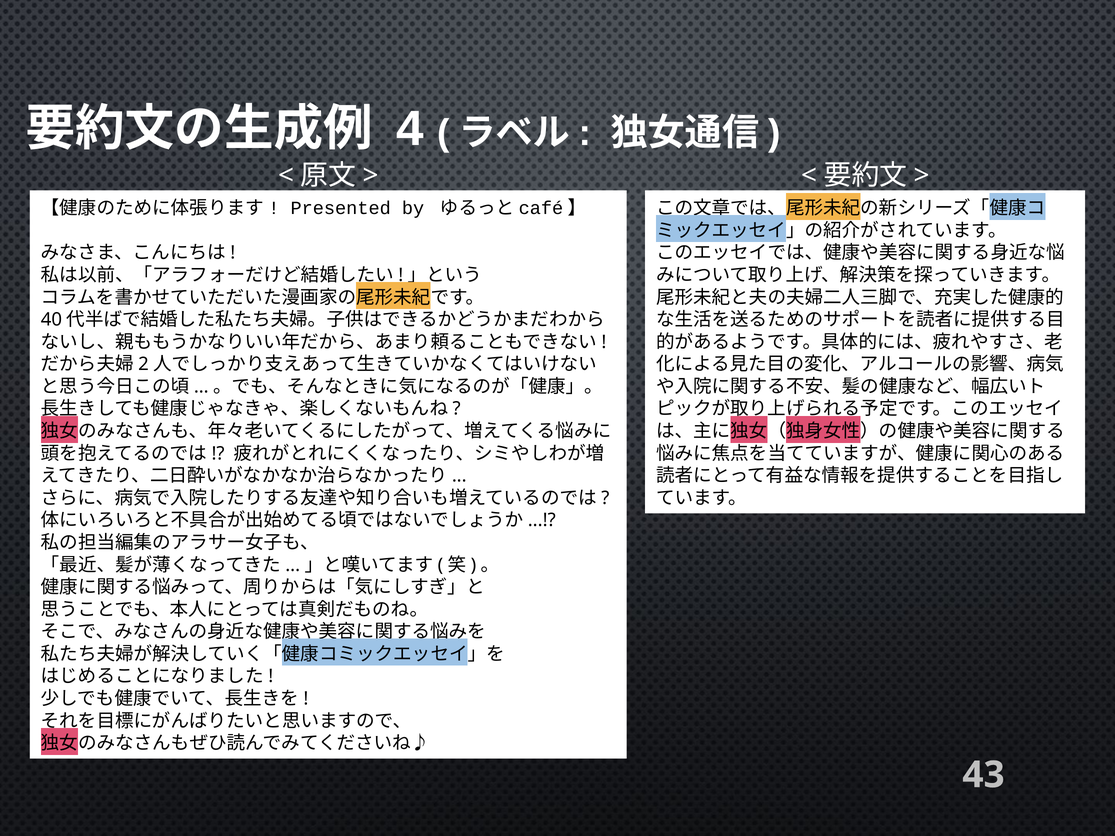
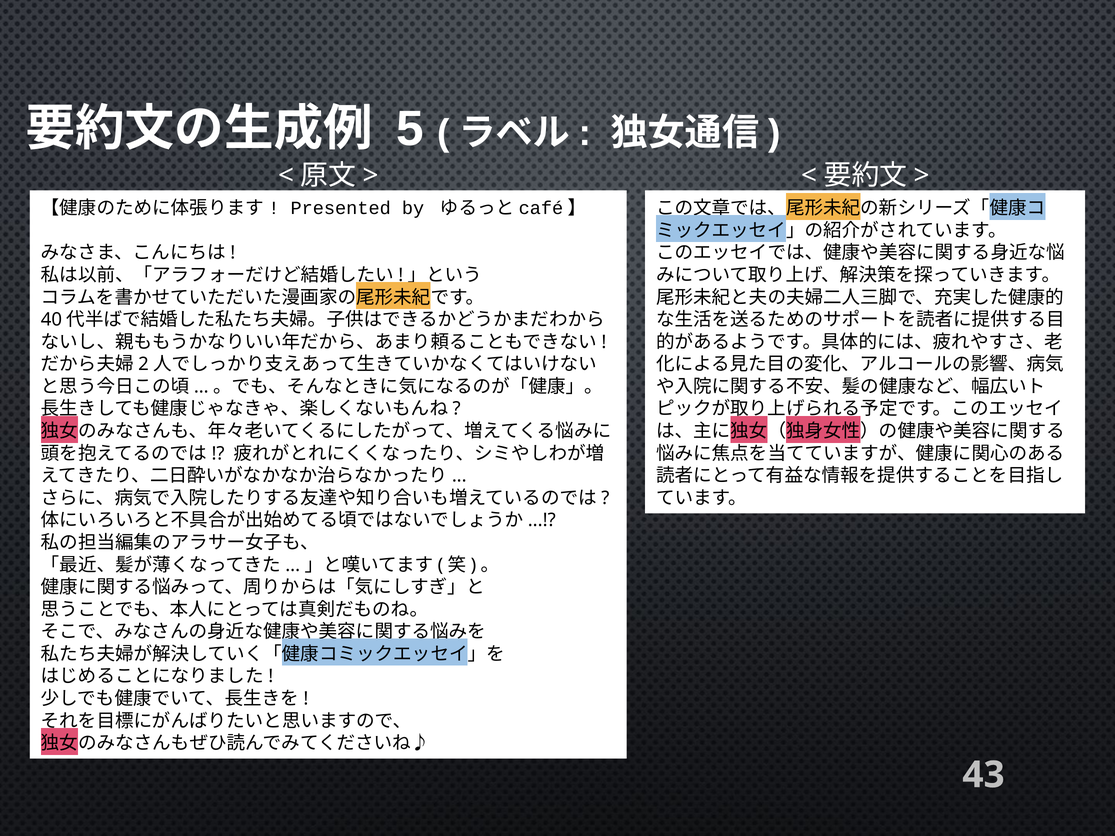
4: 4 -> 5 (410, 129)
